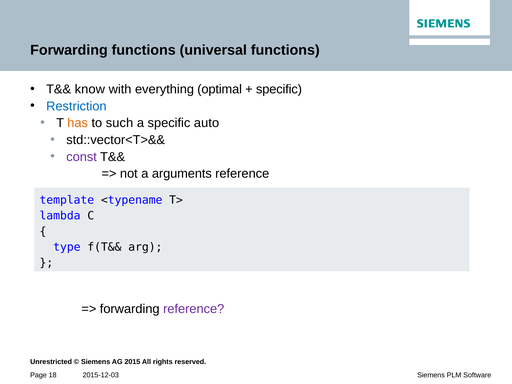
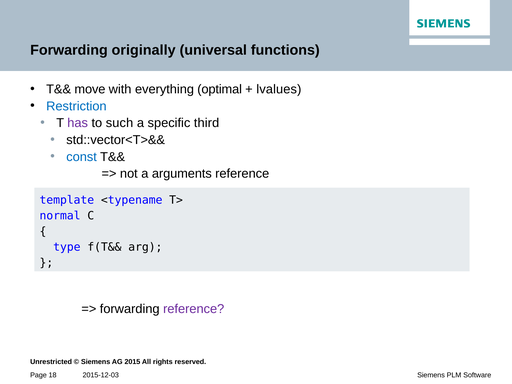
Forwarding functions: functions -> originally (144, 50)
know: know -> move (90, 89)
specific: specific -> lvalues (279, 89)
has colour: orange -> purple (78, 123)
auto: auto -> third (207, 123)
const colour: purple -> blue (82, 157)
lambda: lambda -> normal (60, 216)
